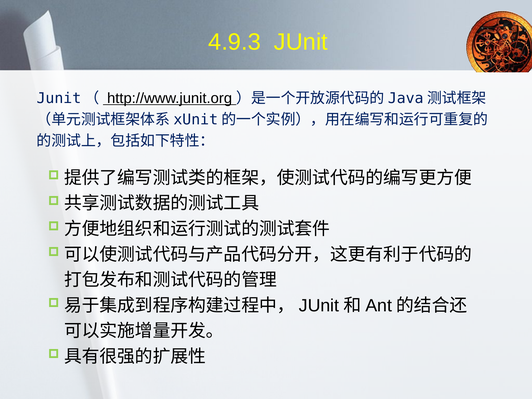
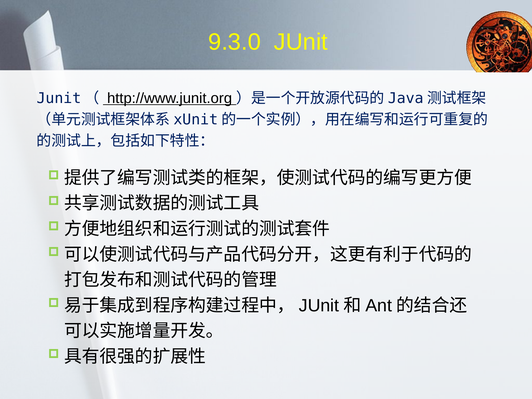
4.9.3: 4.9.3 -> 9.3.0 (235, 42)
